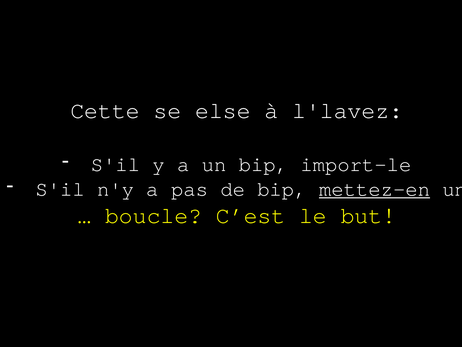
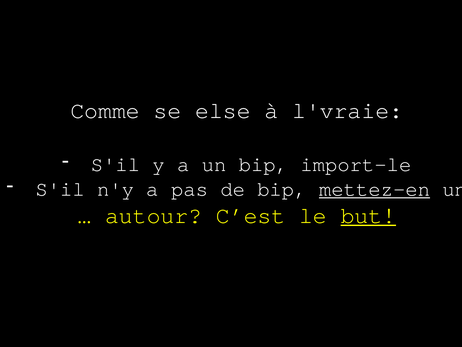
Cette: Cette -> Comme (105, 110)
l'lavez: l'lavez -> l'vraie (348, 110)
boucle: boucle -> autour (154, 215)
but underline: none -> present (368, 215)
